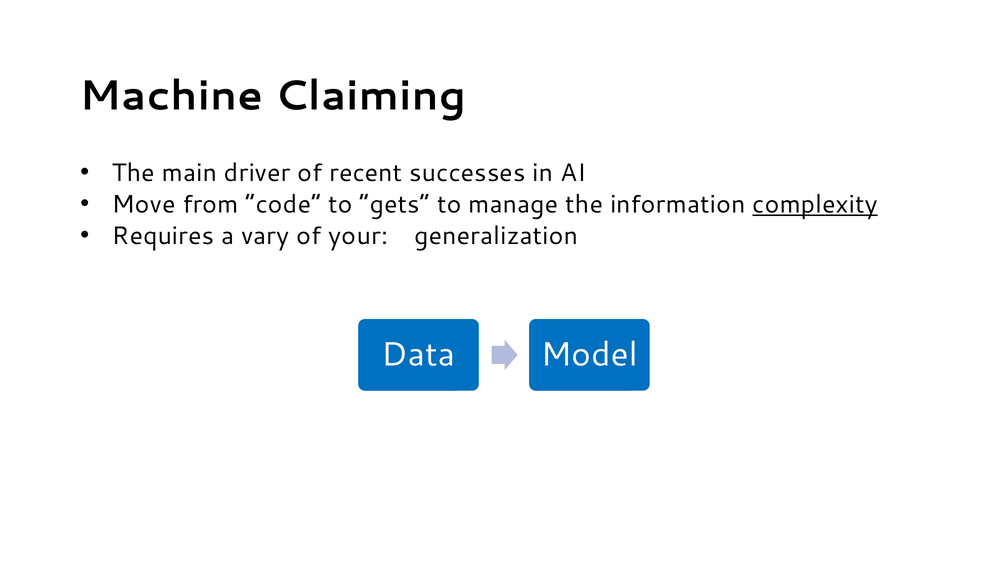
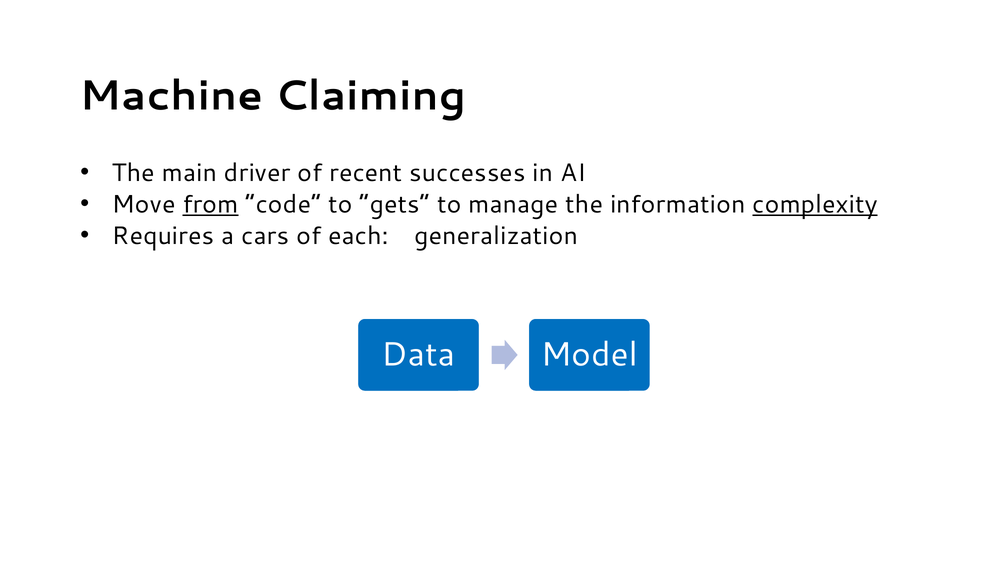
from underline: none -> present (211, 204)
vary: vary -> cars (265, 236)
your: your -> each (358, 236)
